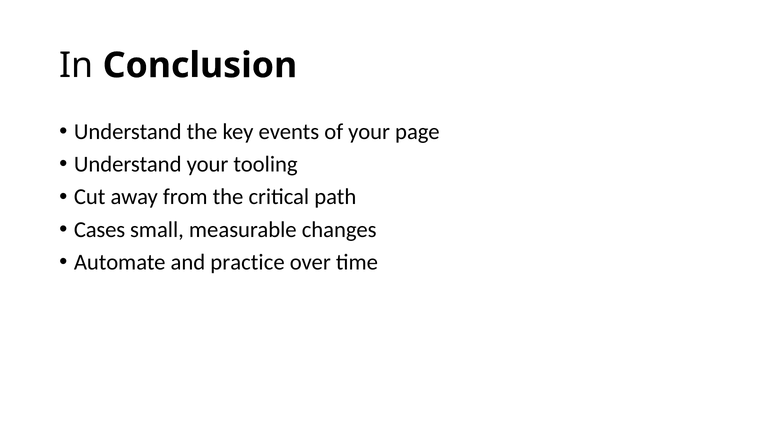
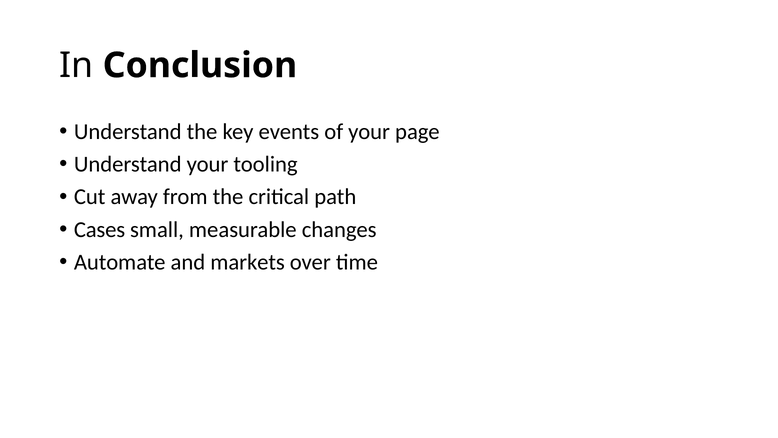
practice: practice -> markets (248, 262)
